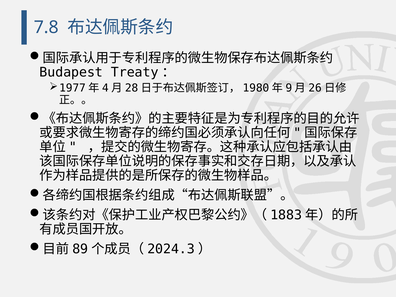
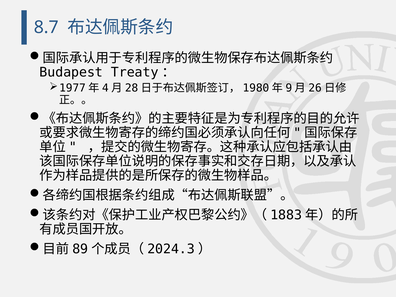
7.8: 7.8 -> 8.7 (46, 27)
